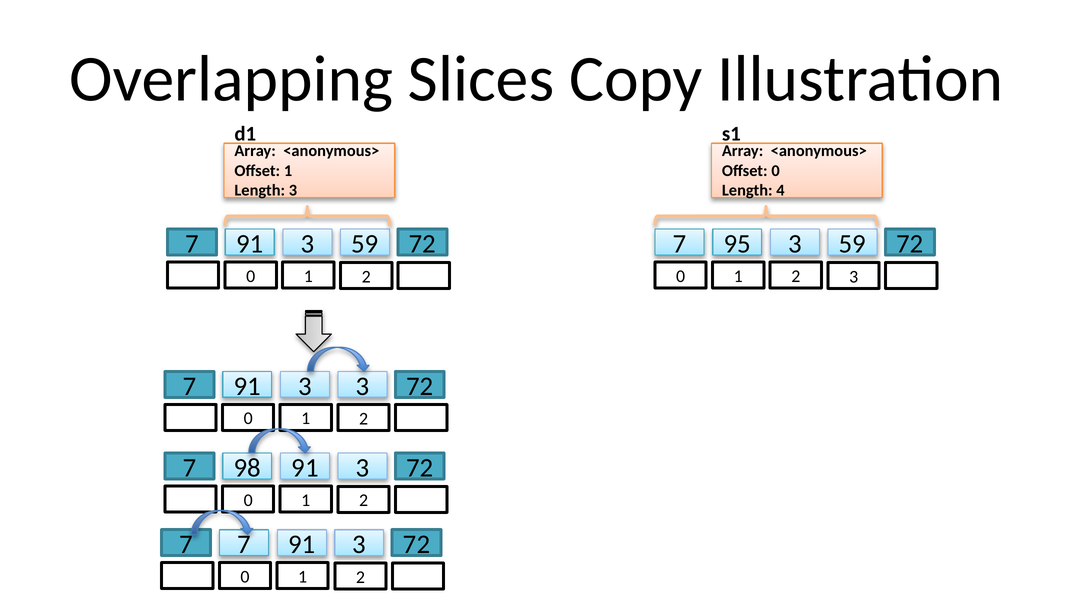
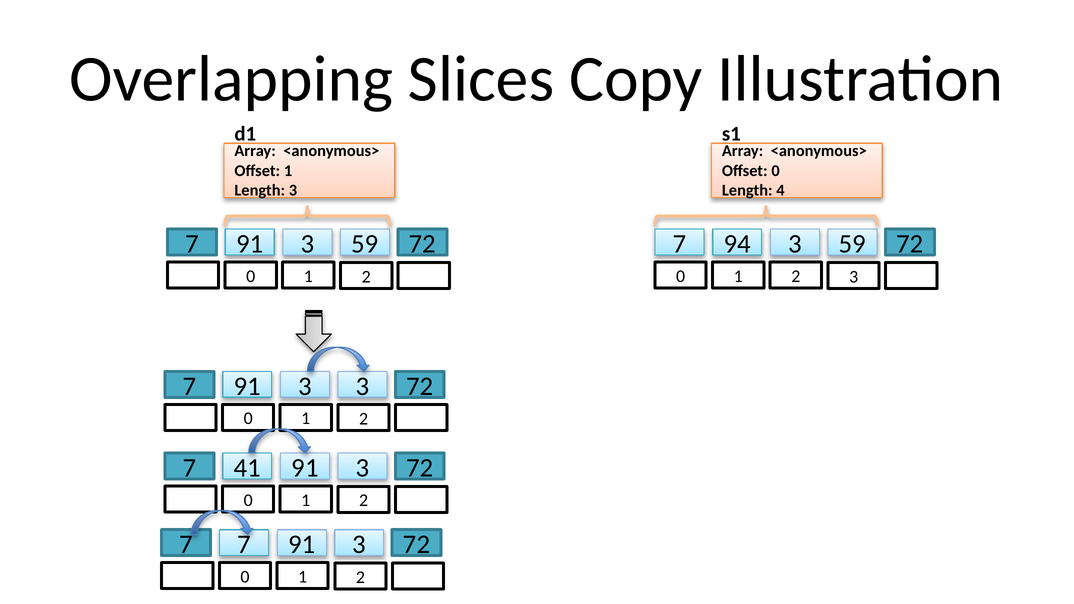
95: 95 -> 94 (737, 244)
98: 98 -> 41 (247, 468)
